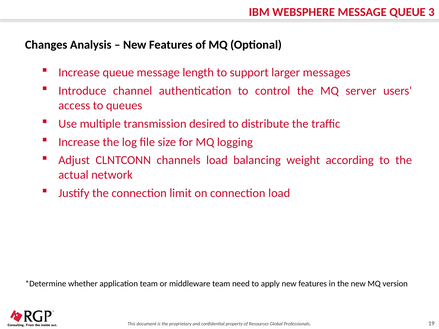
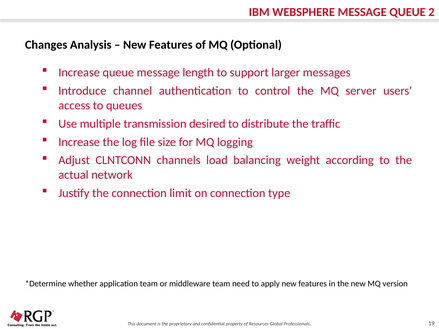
3: 3 -> 2 (431, 12)
connection load: load -> type (279, 193)
